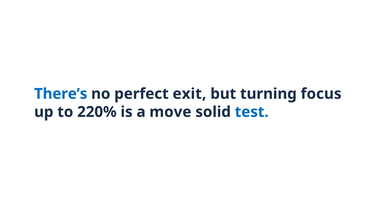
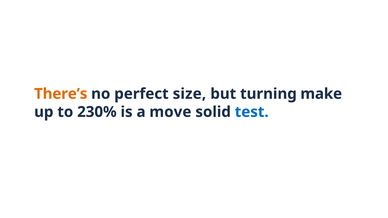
There’s colour: blue -> orange (61, 94)
exit: exit -> size (189, 94)
focus: focus -> make (321, 94)
220%: 220% -> 230% (97, 112)
